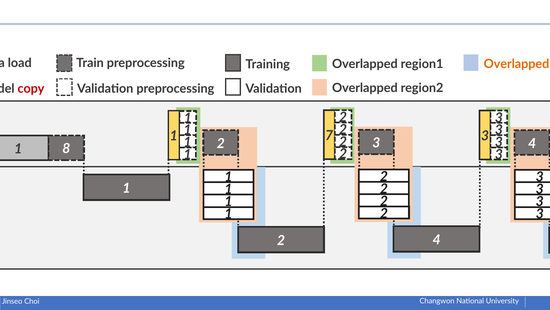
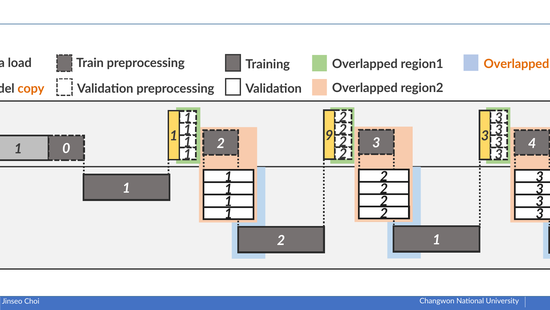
copy colour: red -> orange (31, 88)
7: 7 -> 9 (329, 135)
8: 8 -> 0 (66, 148)
2 4: 4 -> 1 (437, 239)
